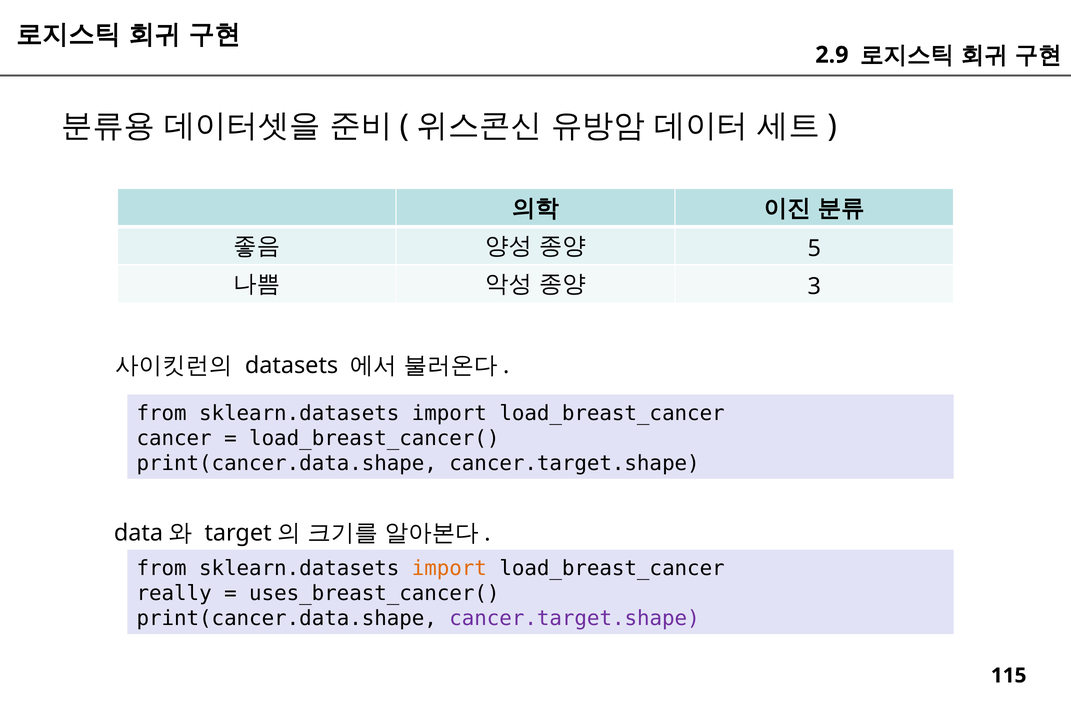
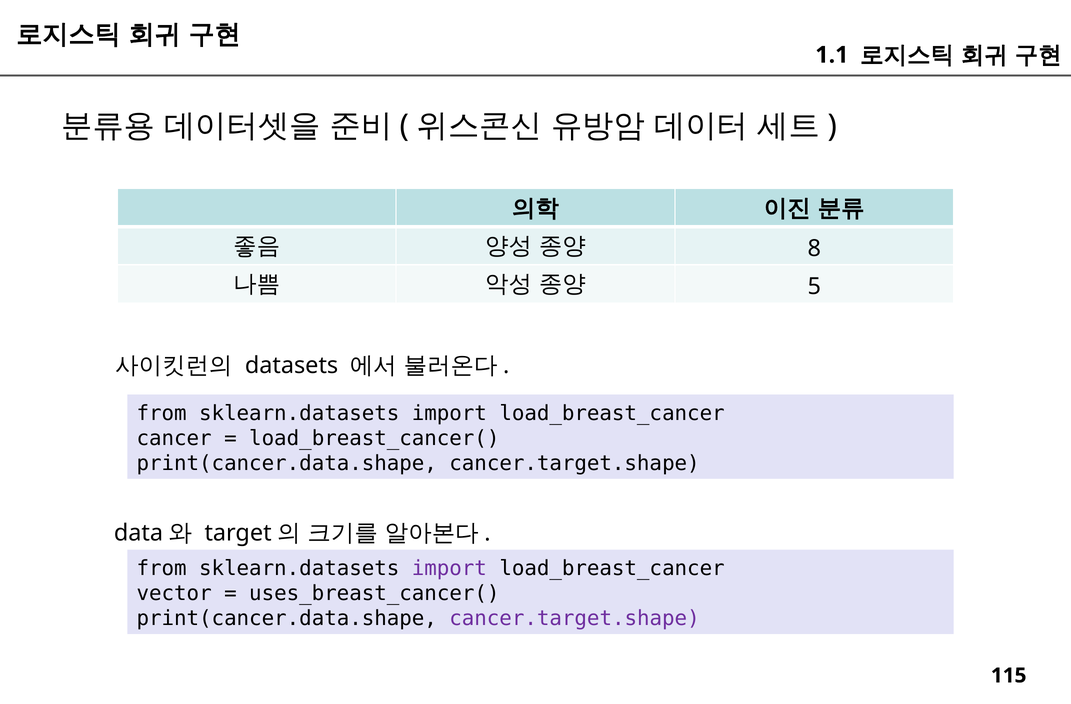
2.9: 2.9 -> 1.1 (832, 55)
5: 5 -> 8 (814, 248)
3: 3 -> 5 (814, 286)
import colour: orange -> purple (449, 568)
really: really -> vector (174, 593)
